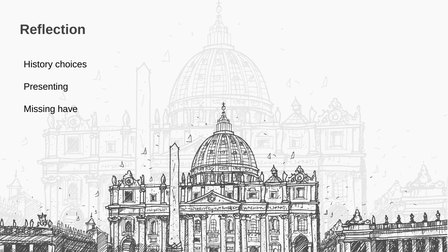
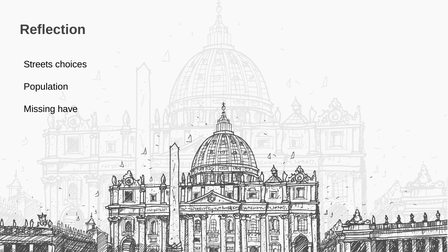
History: History -> Streets (38, 64)
Presenting: Presenting -> Population (46, 87)
